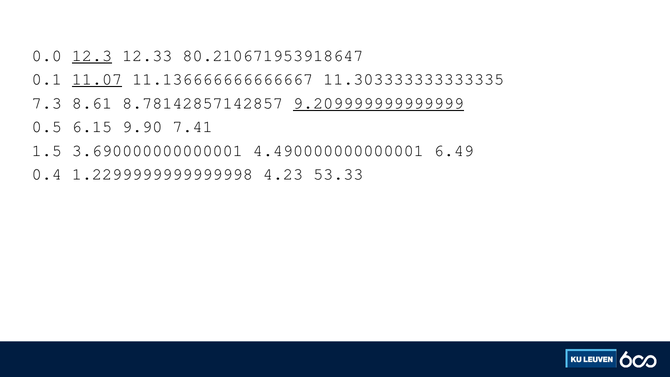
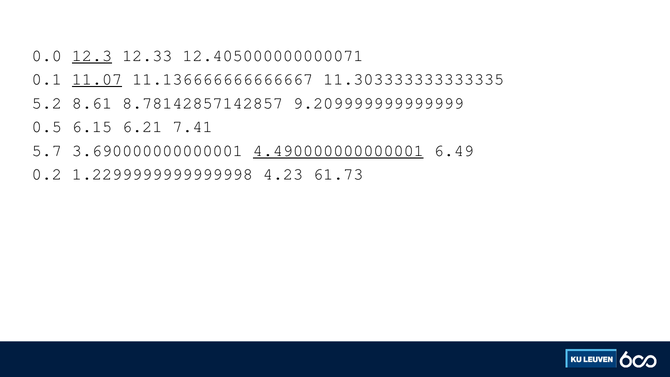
80.210671953918647: 80.210671953918647 -> 12.405000000000071 (273, 56)
7.3: 7.3 -> 5.2 (47, 103)
9.209999999999999 underline: present -> none (379, 103)
9.90: 9.90 -> 6.21 (142, 127)
1.5: 1.5 -> 5.7 (47, 151)
4.490000000000001 underline: none -> present (338, 151)
0.4: 0.4 -> 0.2 (47, 174)
53.33: 53.33 -> 61.73 (338, 174)
